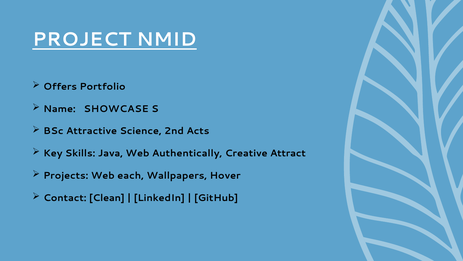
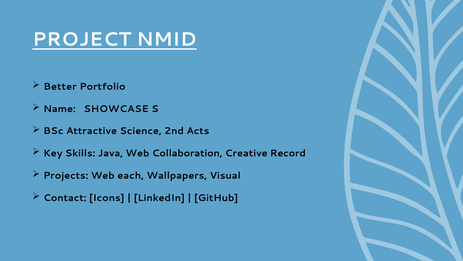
Offers: Offers -> Better (60, 86)
Authentically: Authentically -> Collaboration (187, 153)
Attract: Attract -> Record (288, 153)
Hover: Hover -> Visual (225, 175)
Clean: Clean -> Icons (107, 197)
